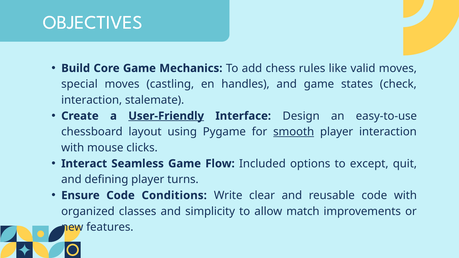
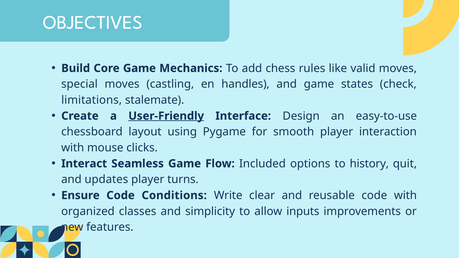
interaction: interaction -> limitations (92, 100)
smooth underline: present -> none (294, 132)
except: except -> history (369, 164)
defining: defining -> updates (106, 180)
match: match -> inputs (303, 211)
